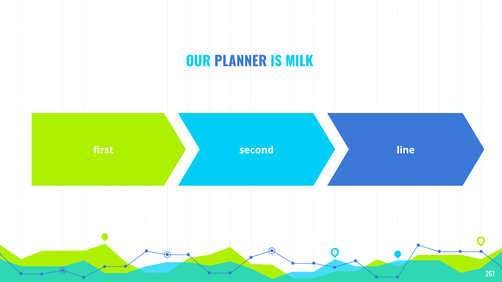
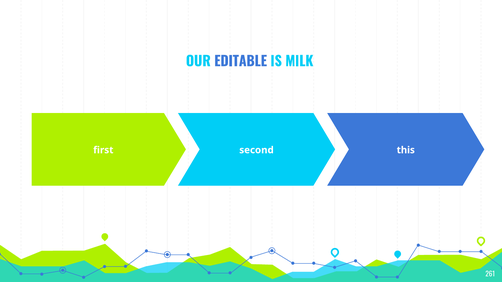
PLANNER: PLANNER -> EDITABLE (241, 62)
line: line -> this (406, 150)
